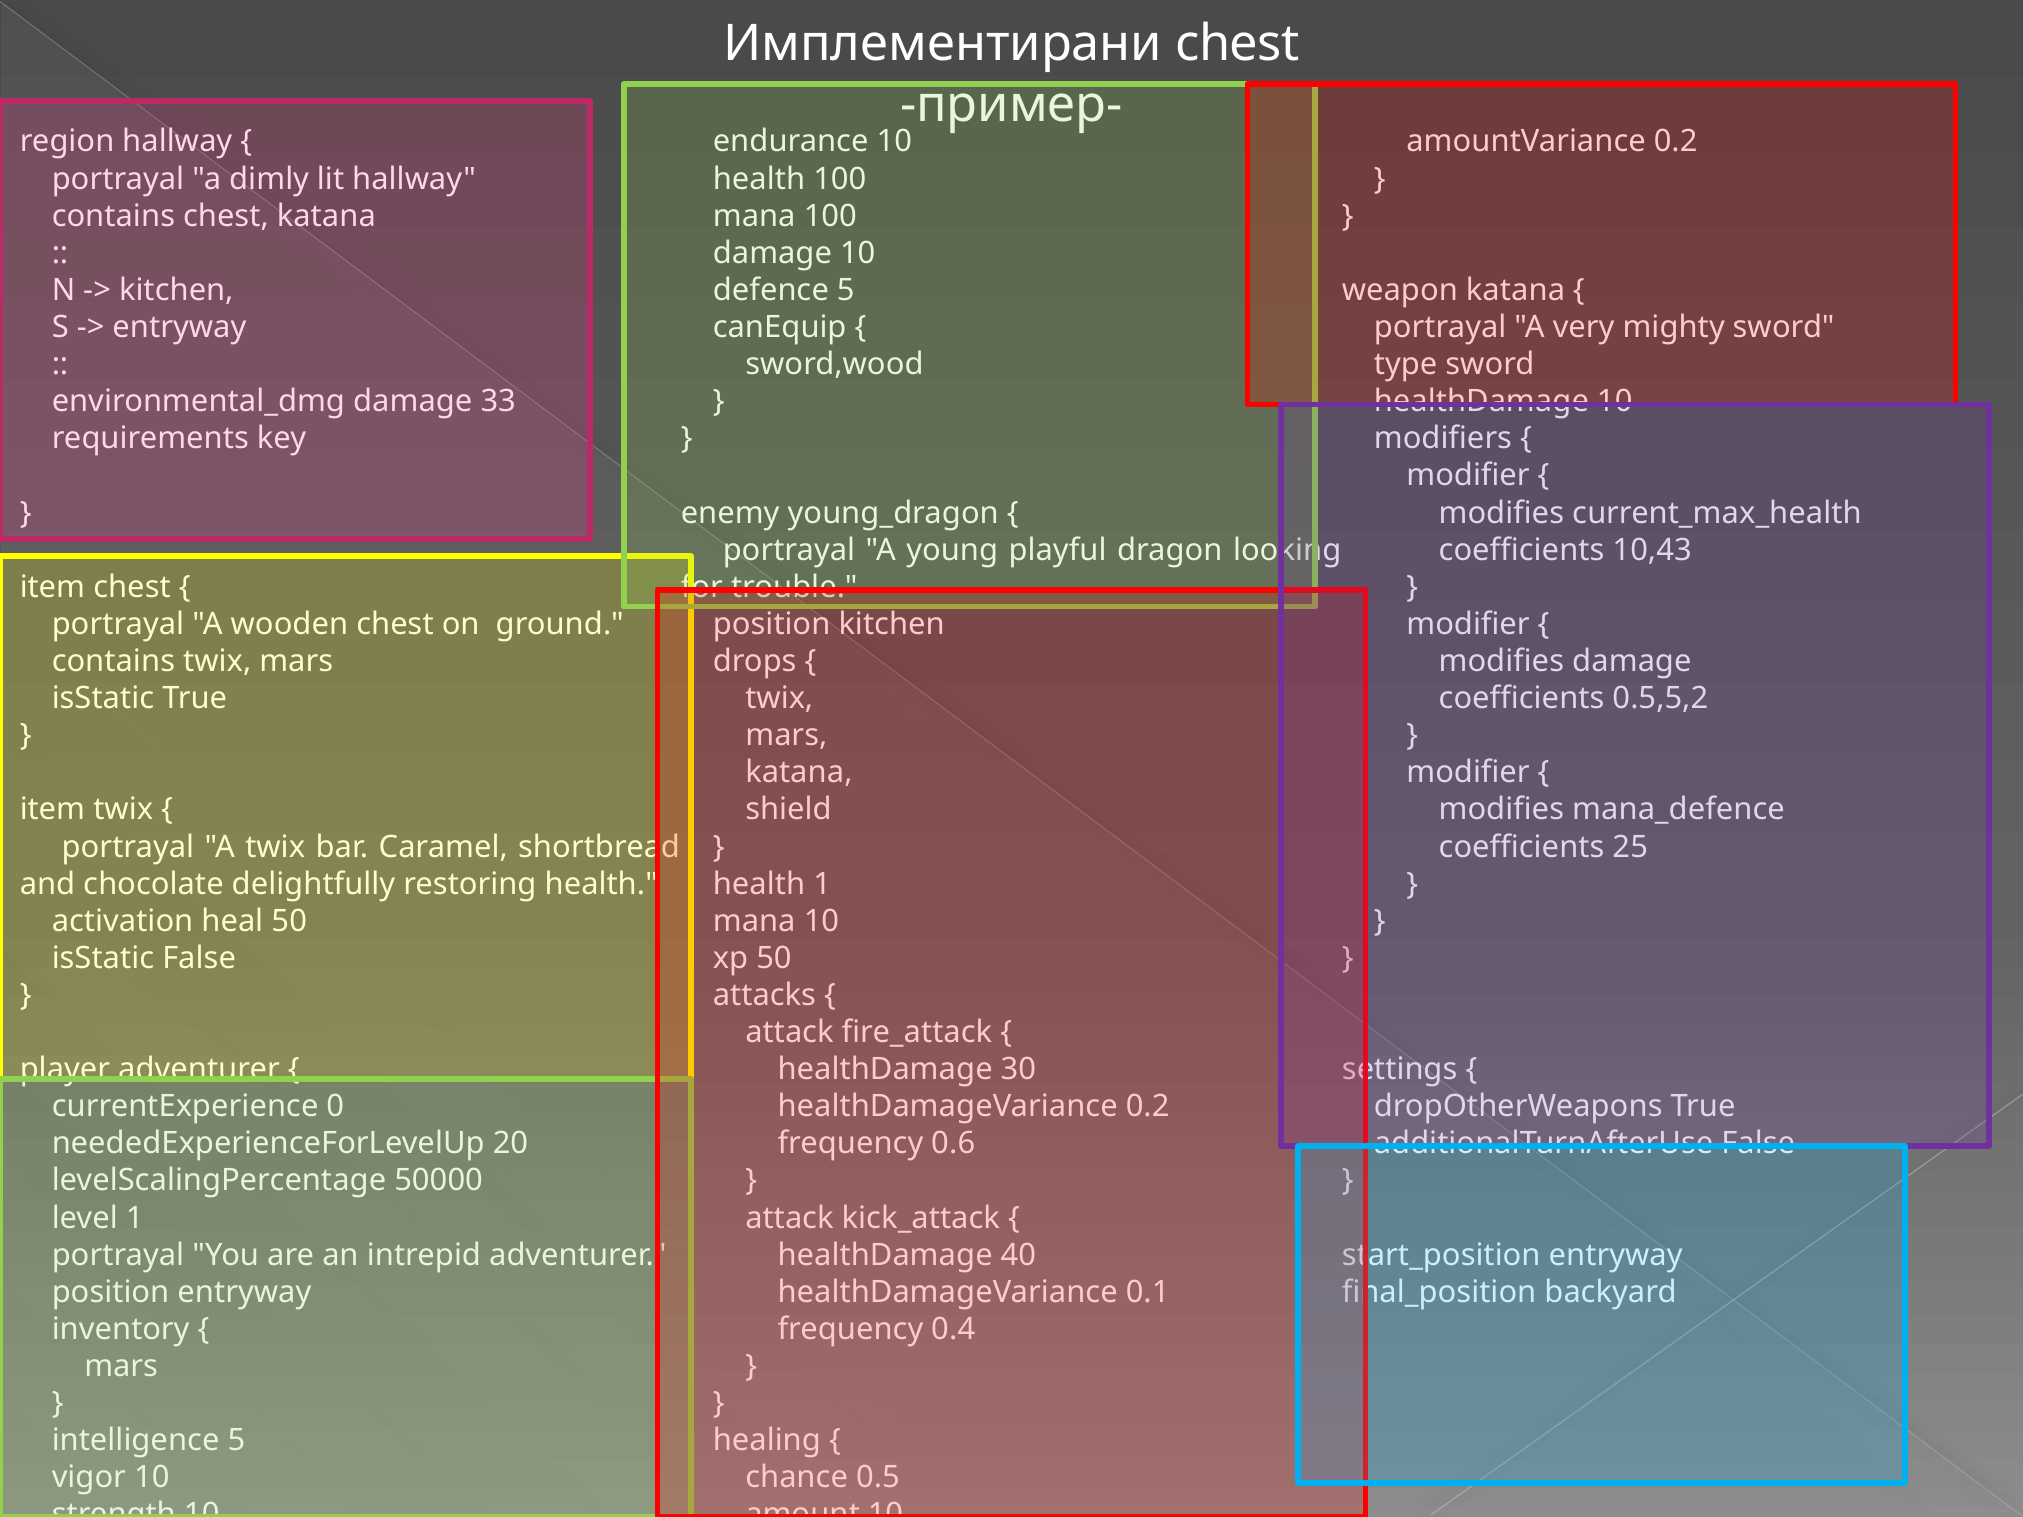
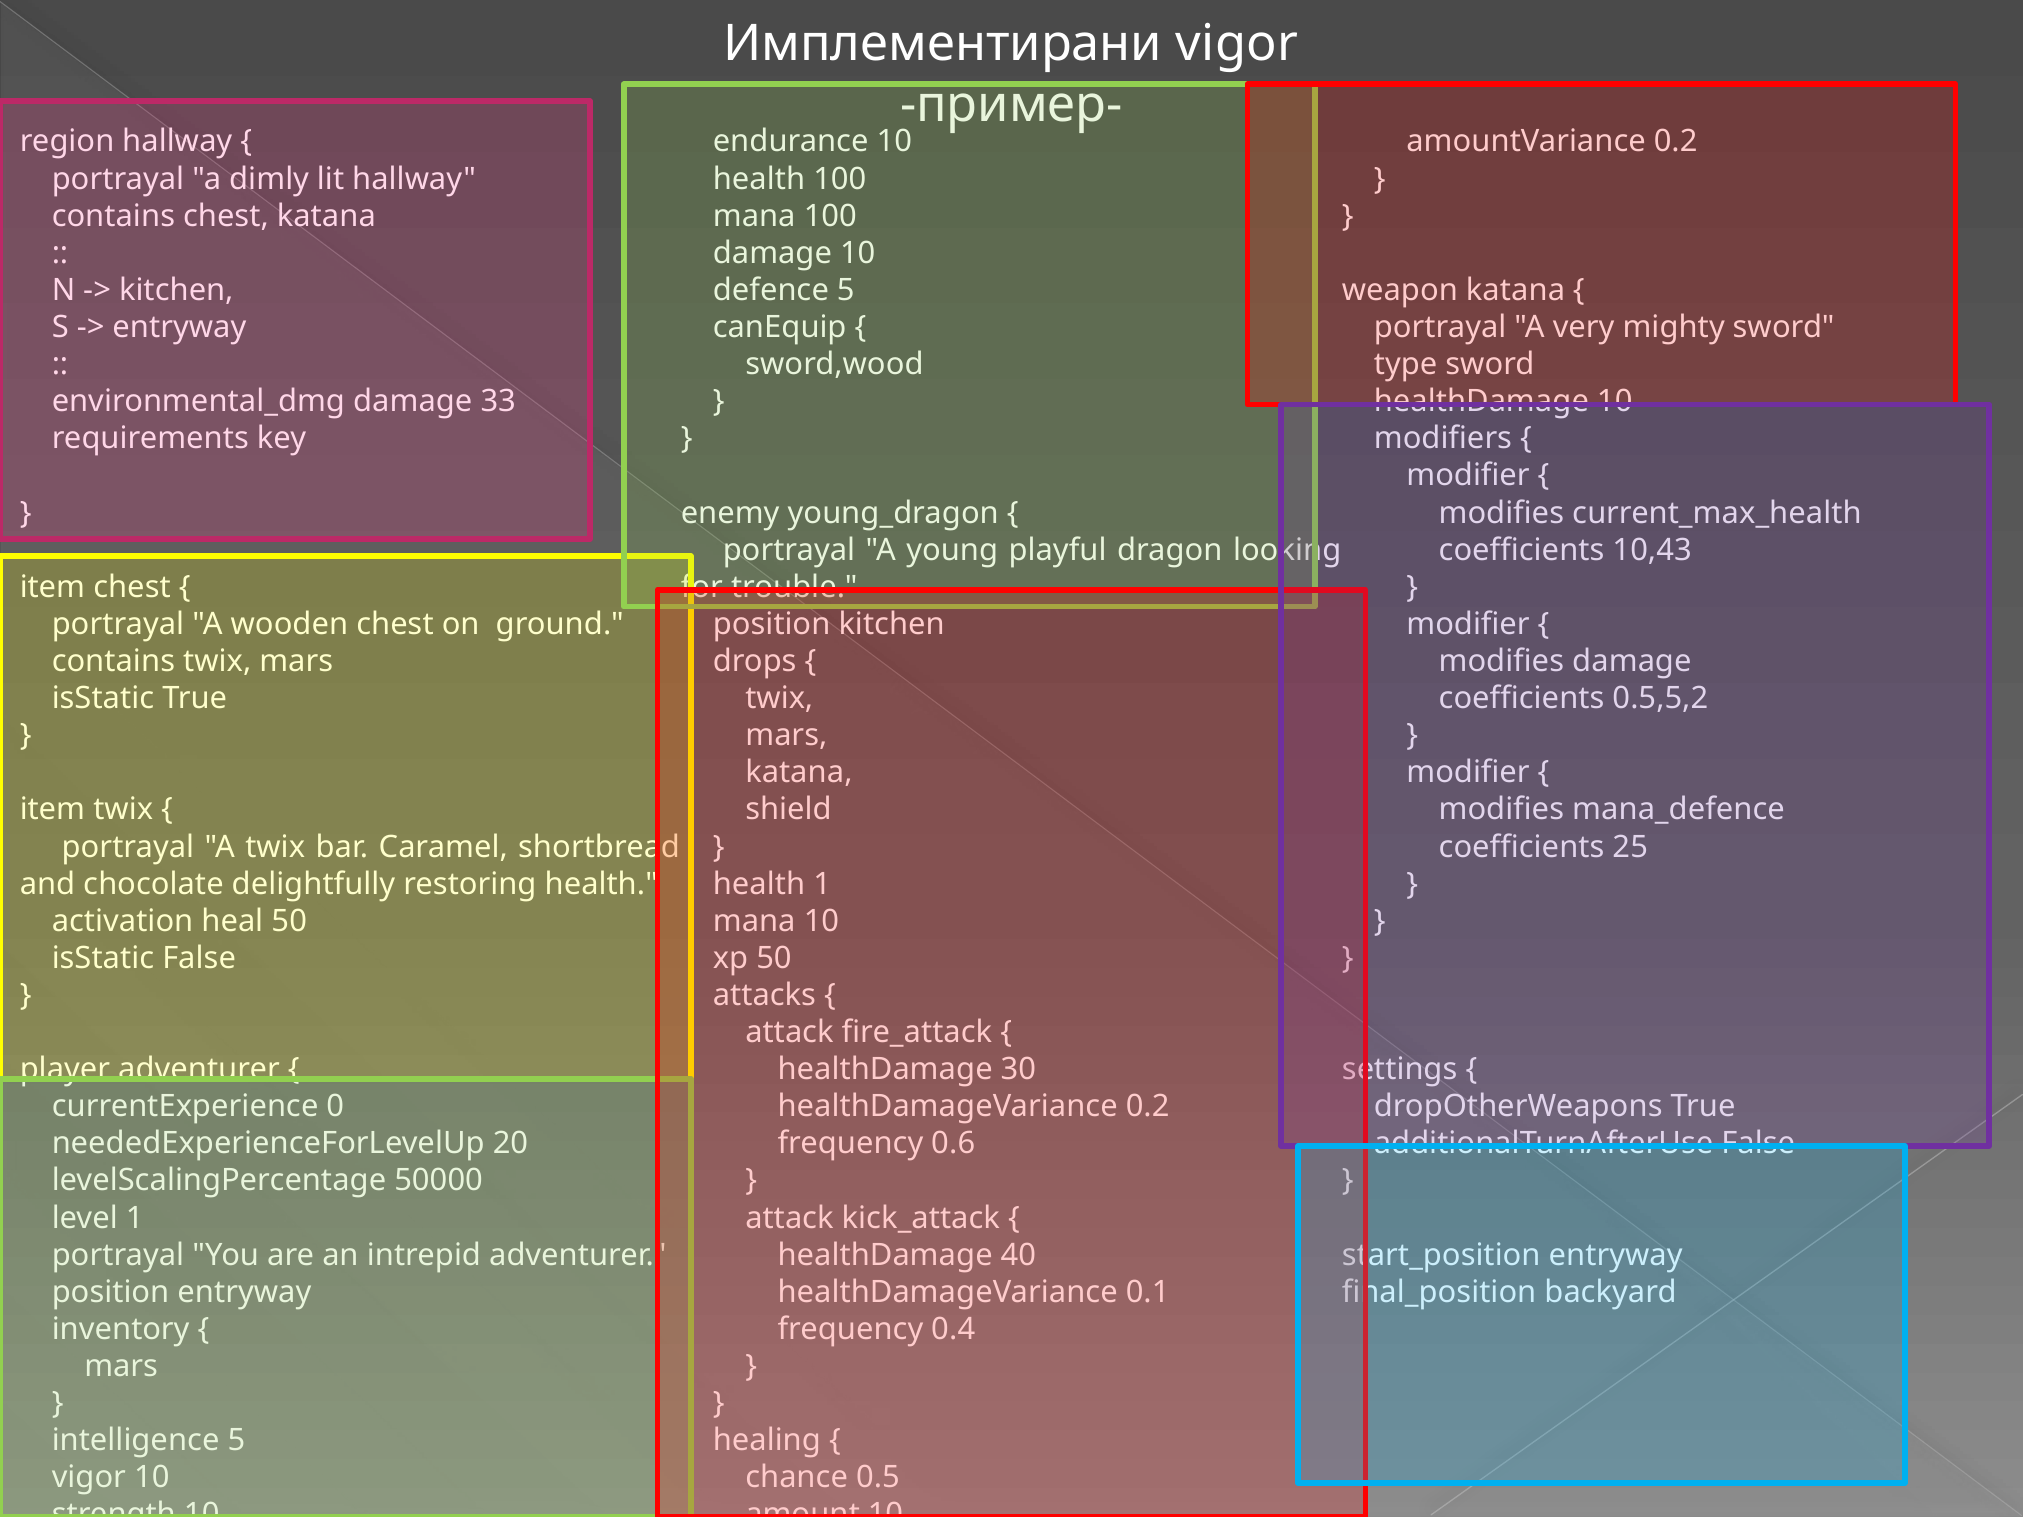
Имплементирани chest: chest -> vigor (1237, 44)
